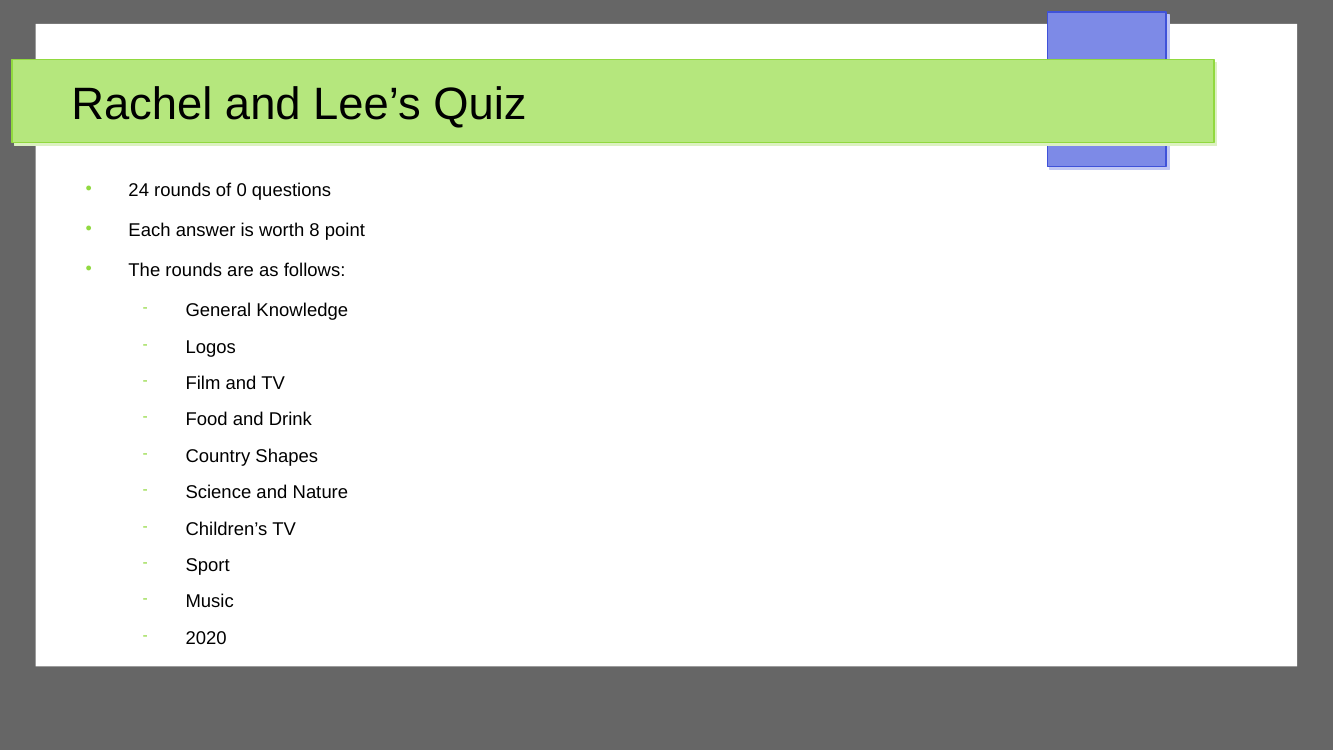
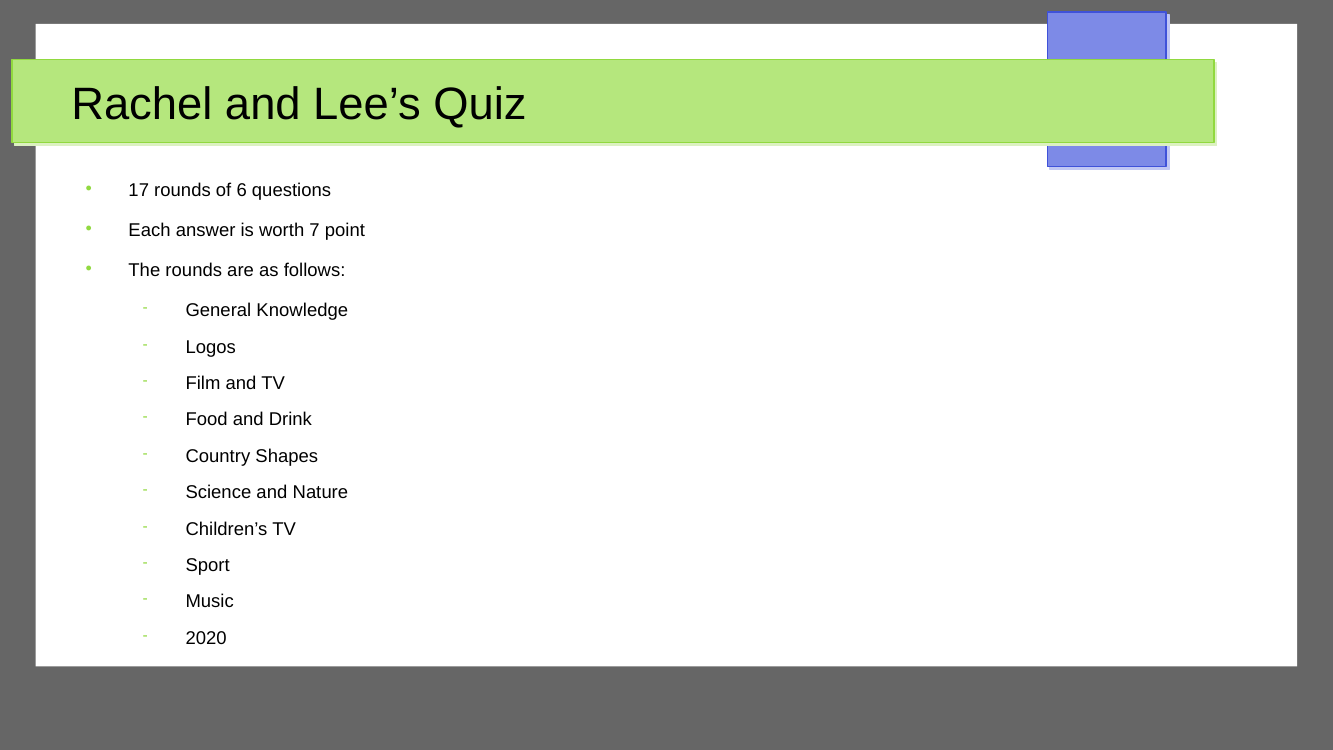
24: 24 -> 17 (139, 191)
0: 0 -> 6 (242, 191)
8: 8 -> 7 (315, 231)
